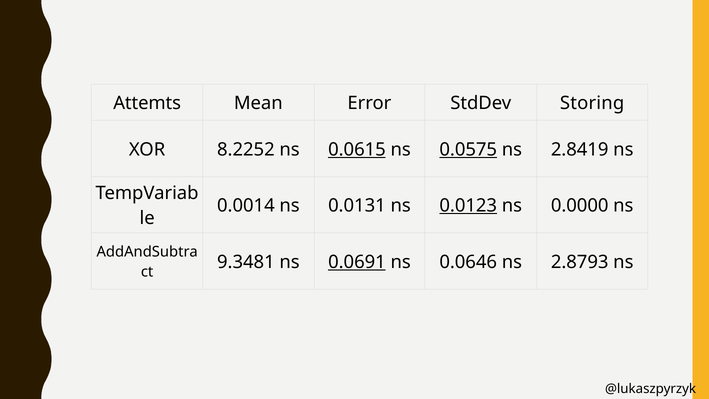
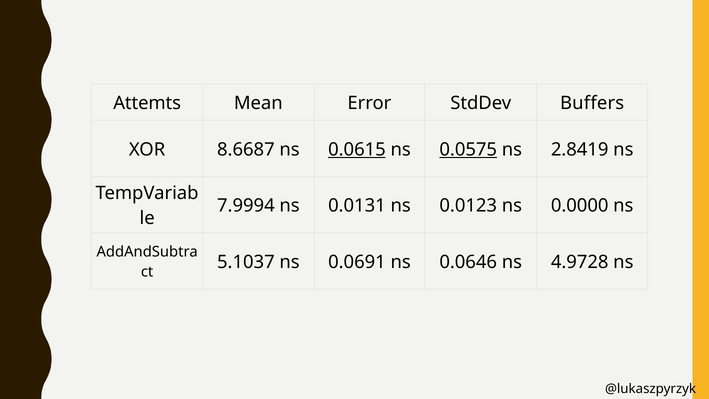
Storing: Storing -> Buffers (592, 103)
8.2252: 8.2252 -> 8.6687 (246, 149)
0.0014: 0.0014 -> 7.9994 (246, 206)
0.0123 underline: present -> none (468, 206)
9.3481: 9.3481 -> 5.1037 (246, 262)
0.0691 underline: present -> none (357, 262)
2.8793: 2.8793 -> 4.9728 (580, 262)
